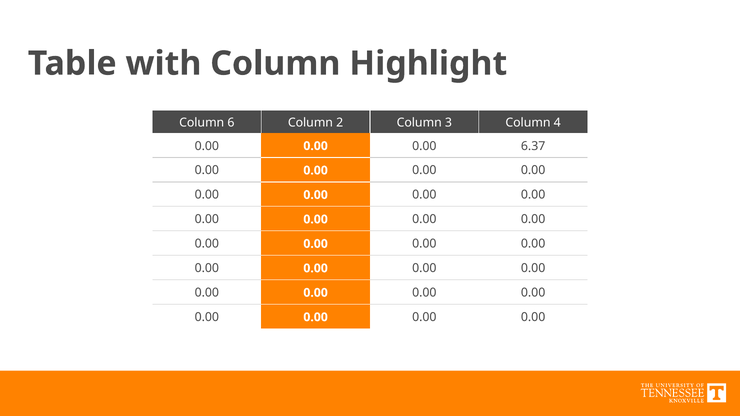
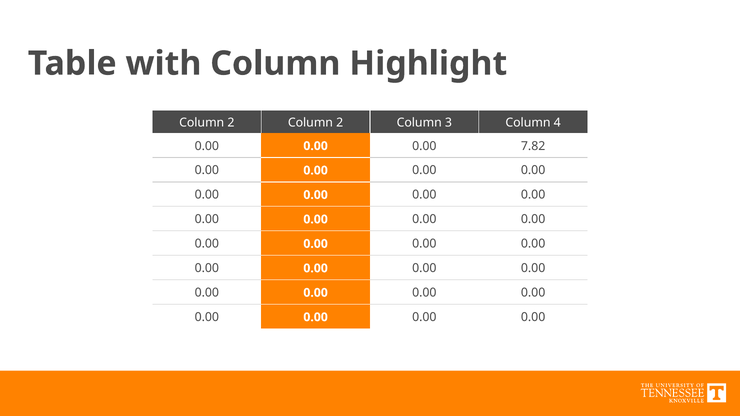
6: 6 -> 2 (231, 123)
6.37: 6.37 -> 7.82 (533, 146)
